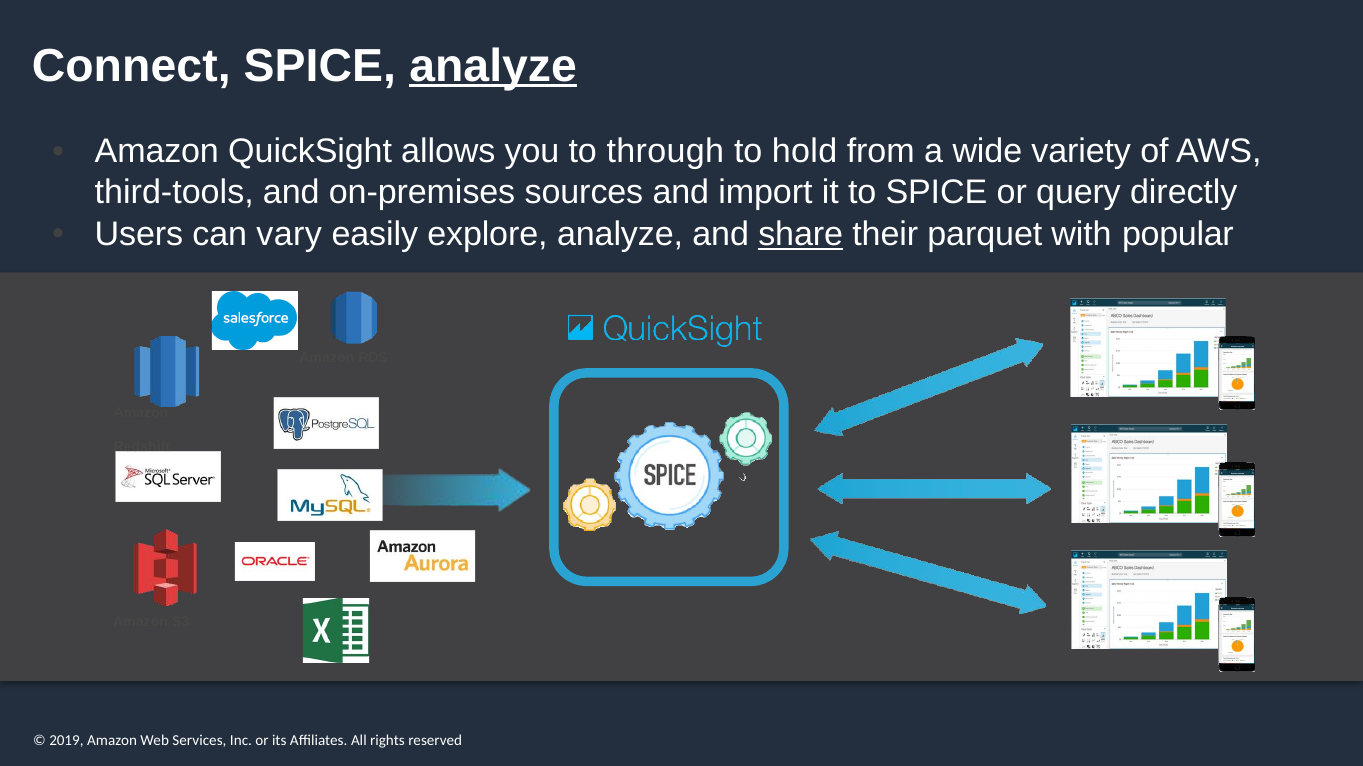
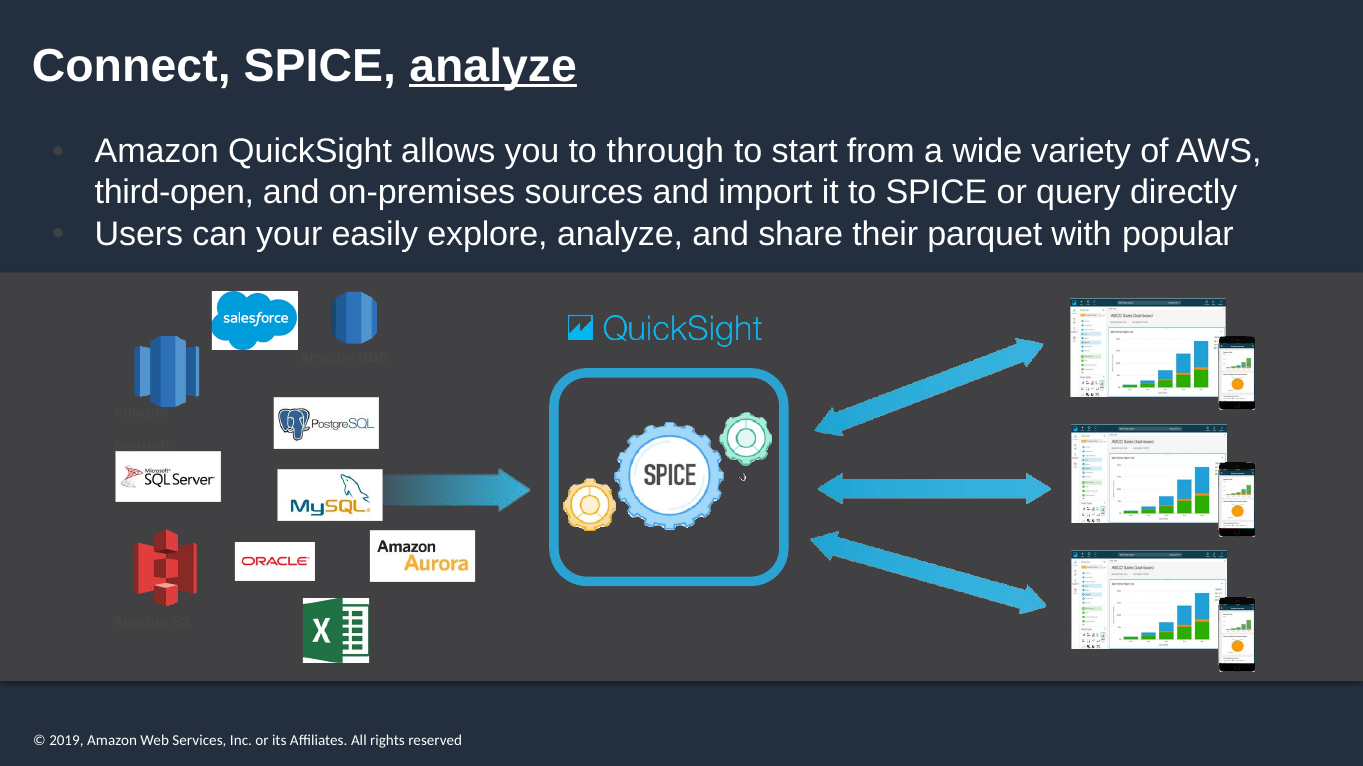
hold: hold -> start (805, 152)
third-tools: third-tools -> third-open (174, 192)
vary: vary -> your (289, 235)
share underline: present -> none (801, 235)
